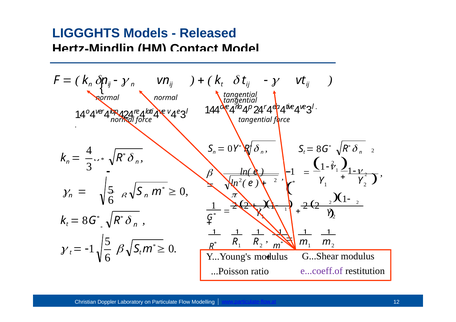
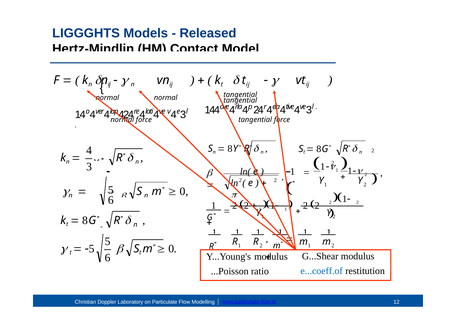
0: 0 -> 8 (230, 149)
1: 1 -> 5 (92, 249)
e...coeff.of colour: purple -> blue (322, 271)
